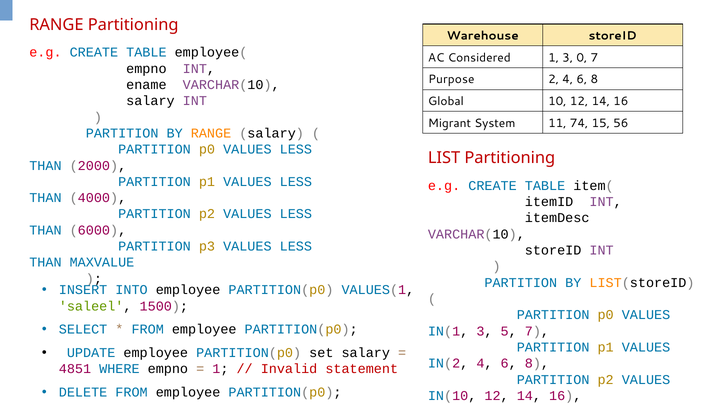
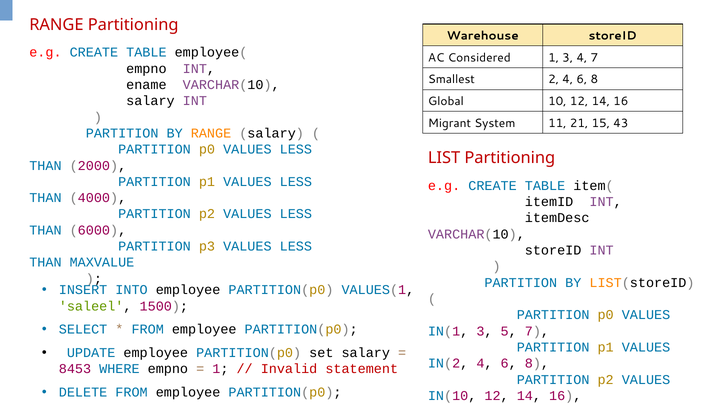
3 0: 0 -> 4 (582, 58)
Purpose: Purpose -> Smallest (451, 79)
74: 74 -> 21 (579, 123)
56: 56 -> 43 (621, 123)
4851: 4851 -> 8453 (75, 369)
